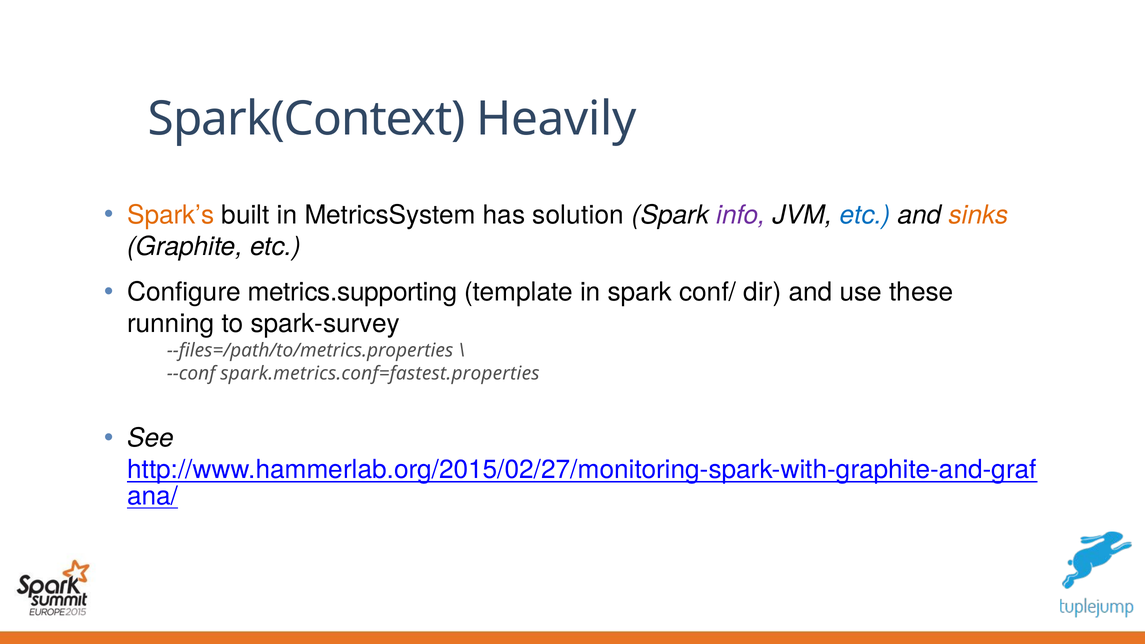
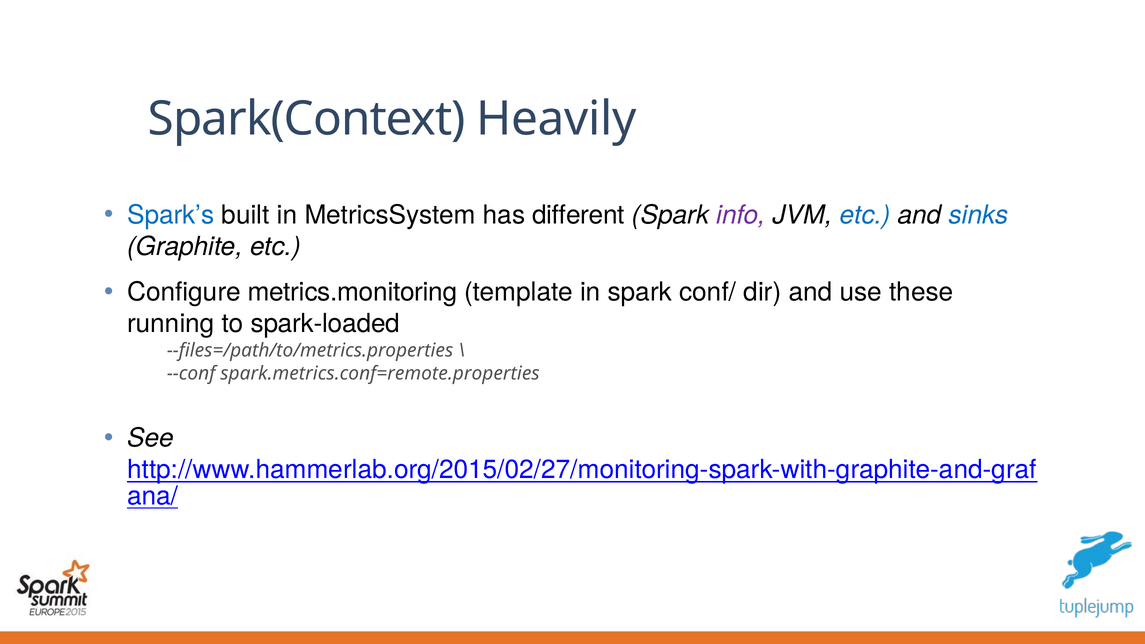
Spark’s colour: orange -> blue (171, 215)
solution: solution -> different (578, 215)
sinks colour: orange -> blue (979, 215)
metrics.supporting: metrics.supporting -> metrics.monitoring (352, 292)
spark-survey: spark-survey -> spark-loaded (325, 324)
spark.metrics.conf=fastest.properties: spark.metrics.conf=fastest.properties -> spark.metrics.conf=remote.properties (380, 373)
